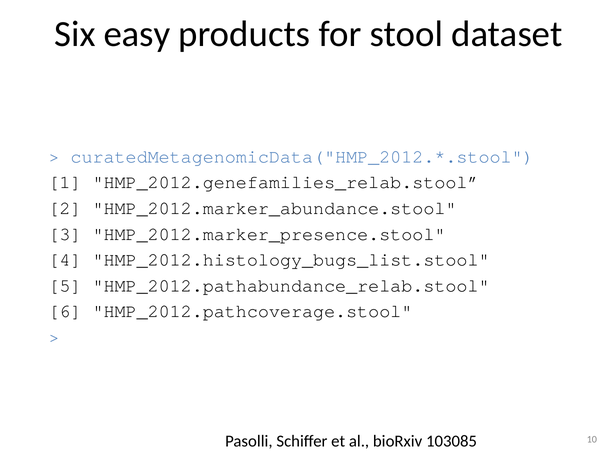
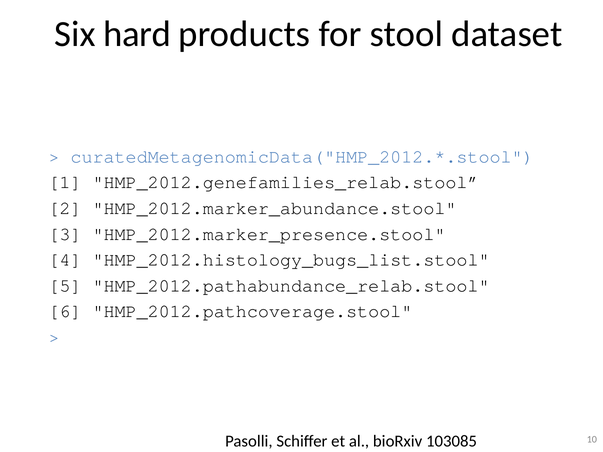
easy: easy -> hard (137, 34)
